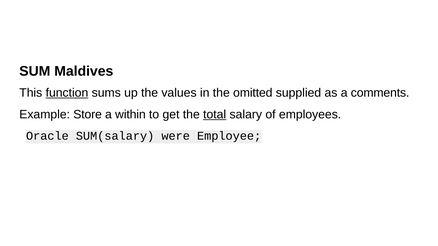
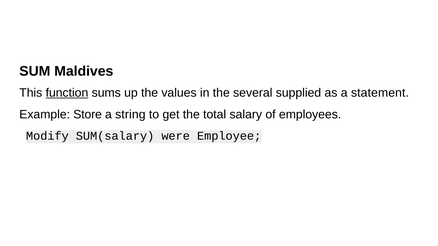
omitted: omitted -> several (253, 93)
comments: comments -> statement (380, 93)
within: within -> string (130, 115)
total underline: present -> none (215, 115)
Oracle: Oracle -> Modify (47, 136)
